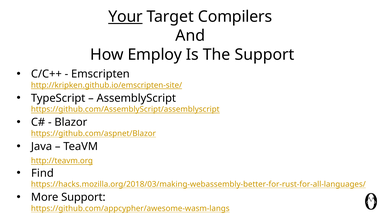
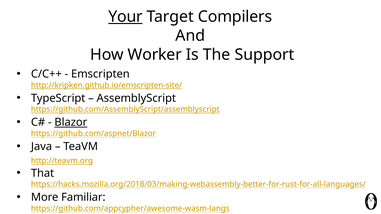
Employ: Employ -> Worker (155, 55)
Blazor underline: none -> present (71, 122)
Find: Find -> That (43, 173)
More Support: Support -> Familiar (83, 198)
